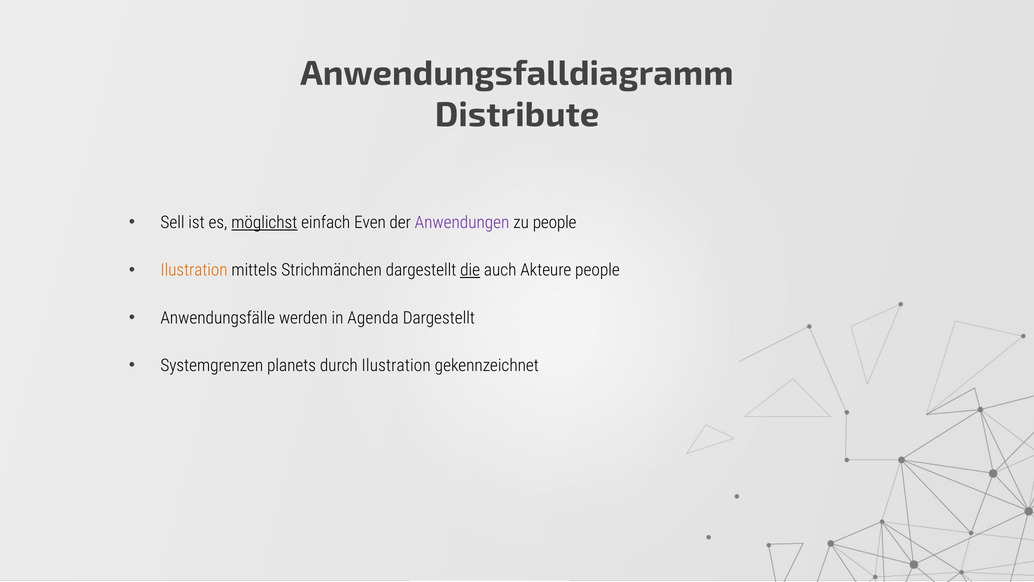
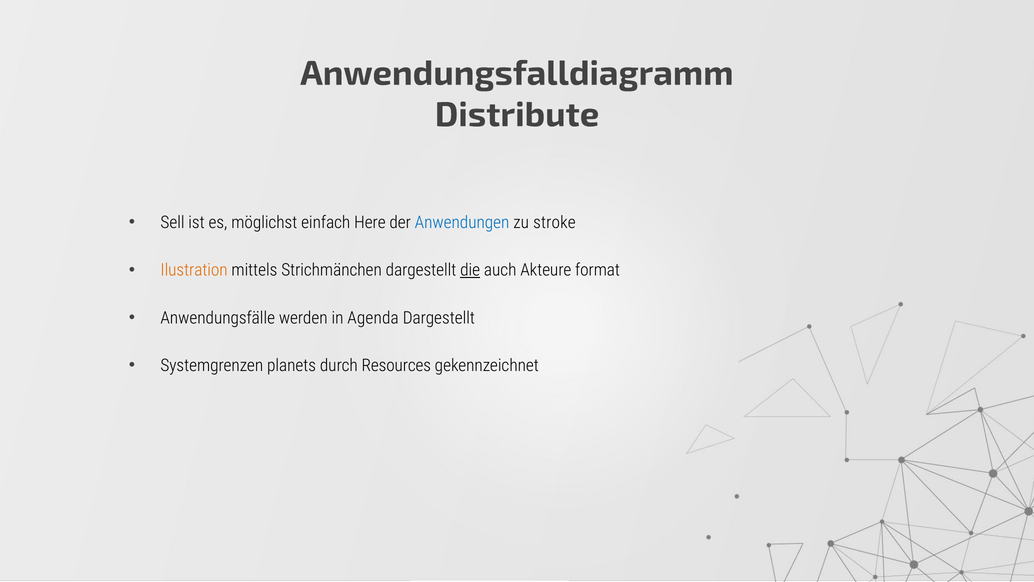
möglichst underline: present -> none (264, 223)
Even: Even -> Here (370, 223)
Anwendungen colour: purple -> blue (462, 223)
zu people: people -> stroke (554, 223)
Akteure people: people -> format (598, 270)
durch Ilustration: Ilustration -> Resources (396, 365)
